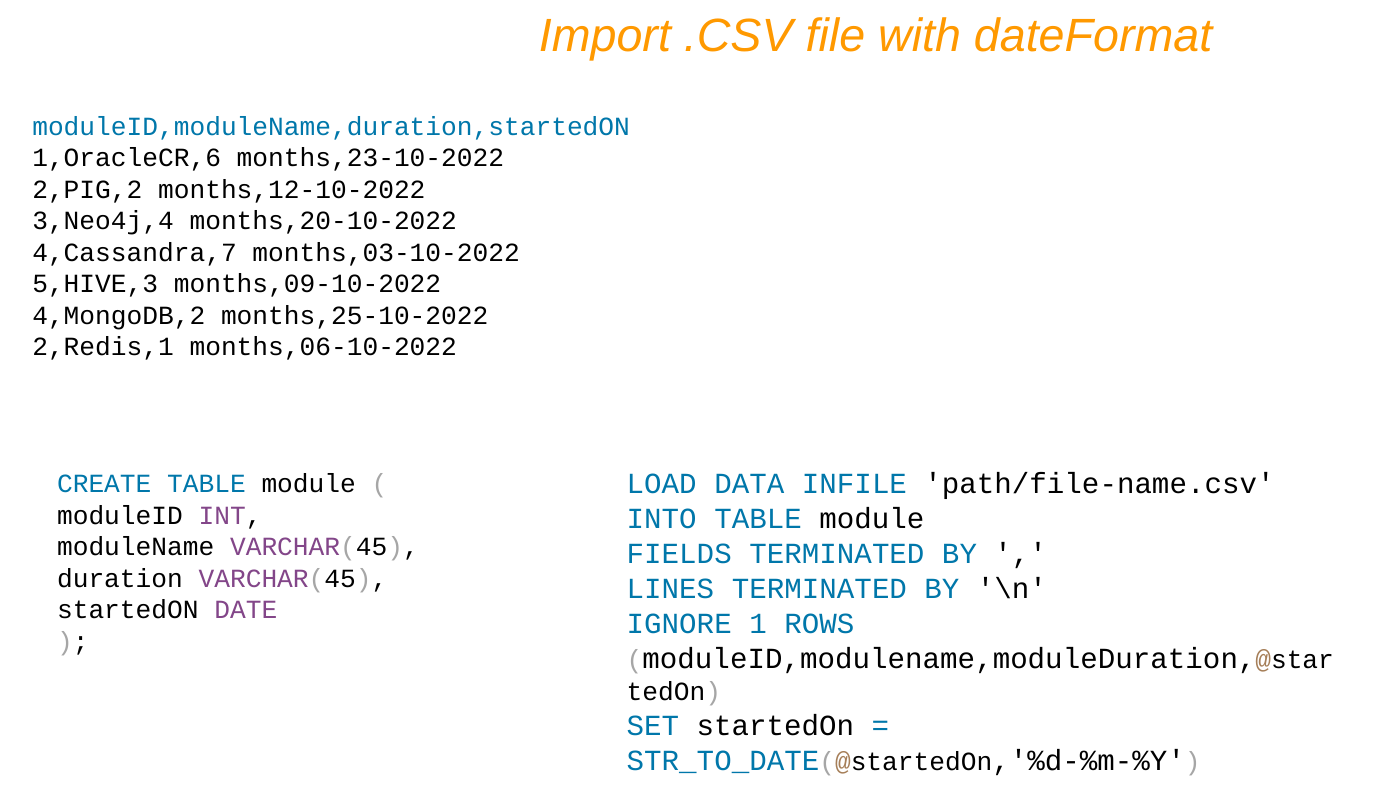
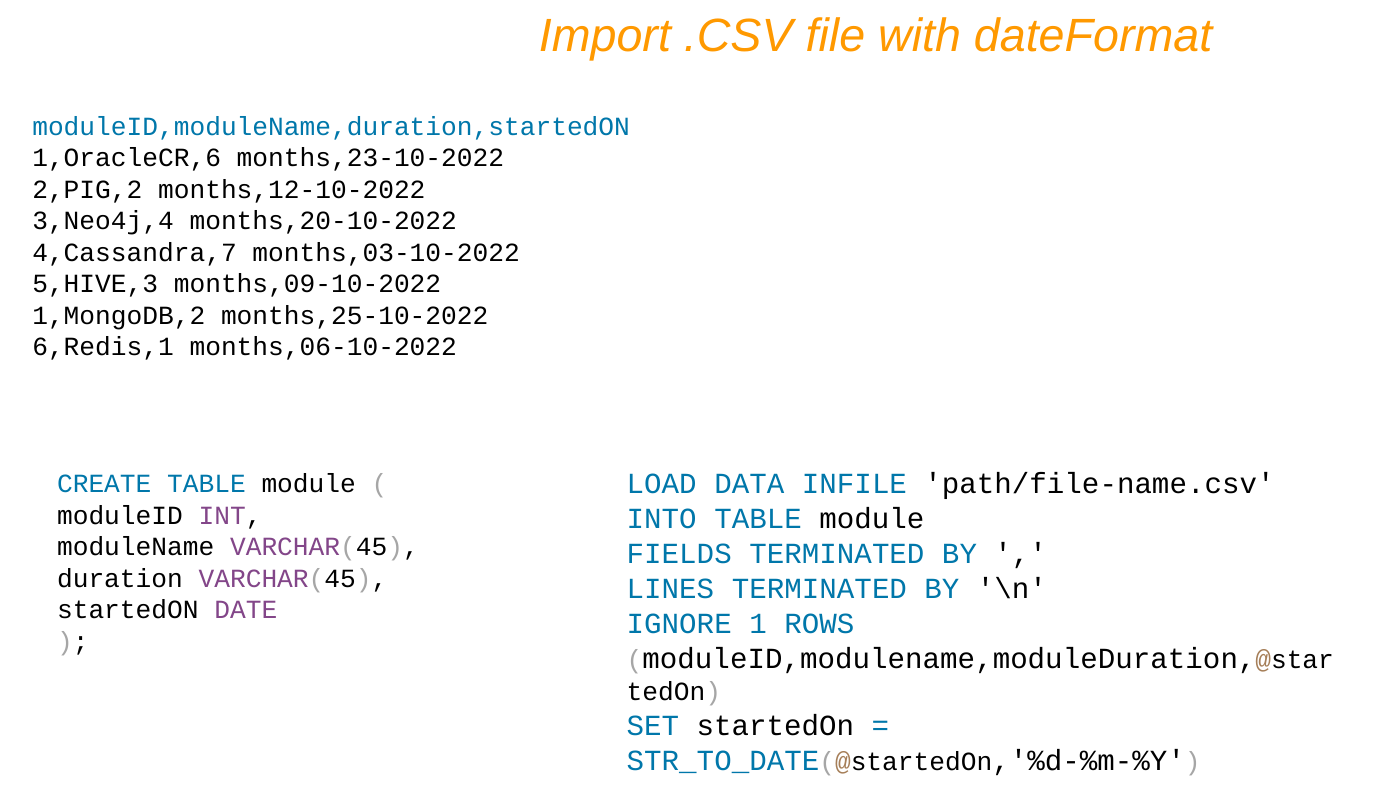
4,MongoDB,2: 4,MongoDB,2 -> 1,MongoDB,2 (119, 315)
2,Redis,1: 2,Redis,1 -> 6,Redis,1 (103, 347)
